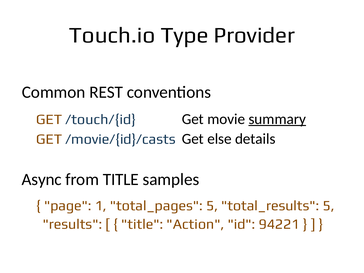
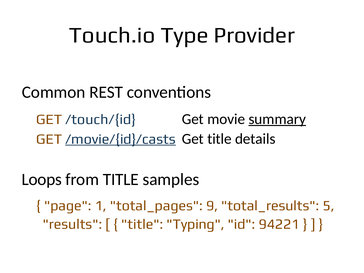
/movie/{id}/casts underline: none -> present (120, 139)
Get else: else -> title (219, 139)
Async: Async -> Loops (42, 180)
total_pages 5: 5 -> 9 (212, 206)
Action: Action -> Typing (195, 224)
